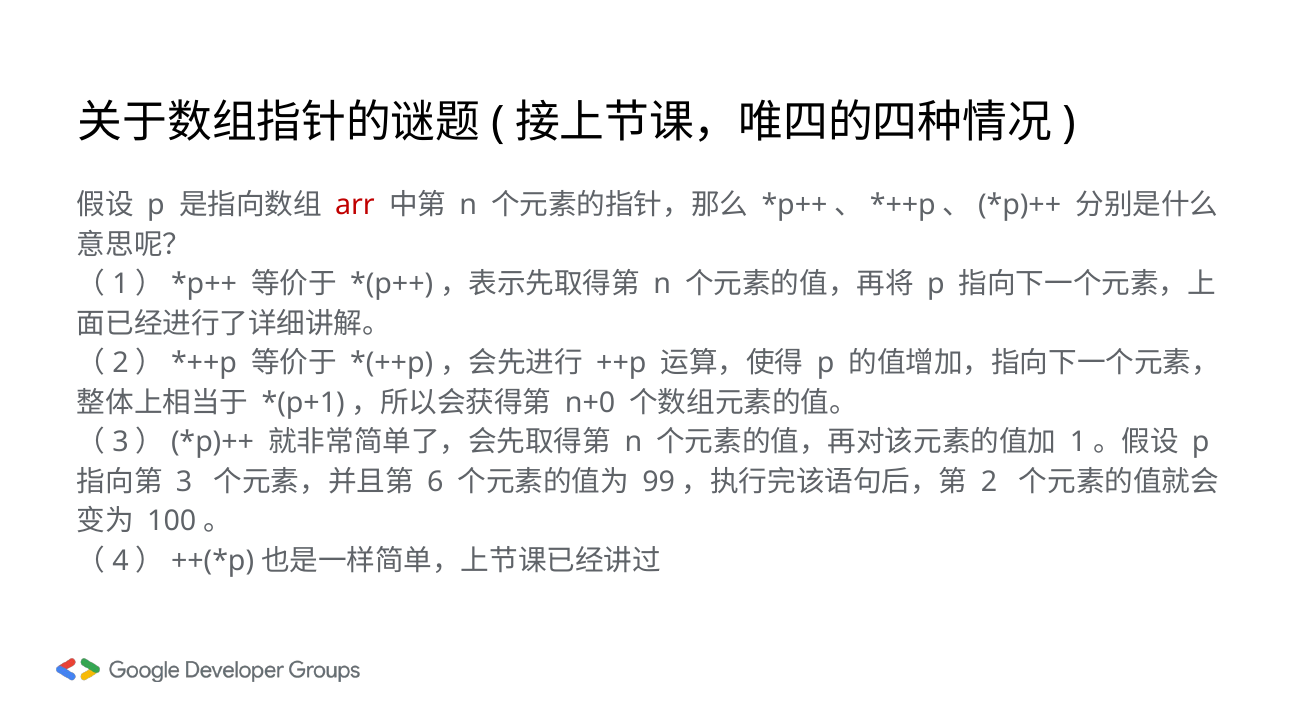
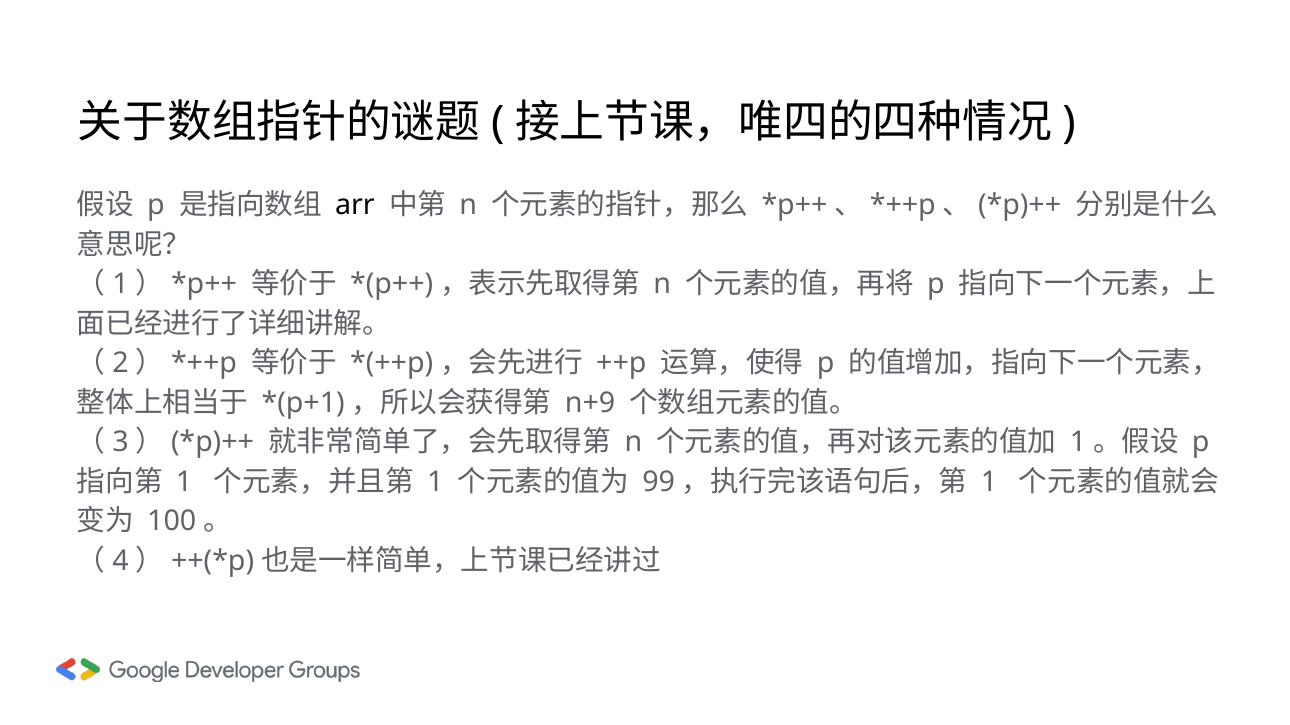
arr colour: red -> black (355, 206)
n+0: n+0 -> n+9 (590, 403)
3: 3 -> 1 (184, 482)
6: 6 -> 1 (435, 482)
2: 2 -> 1 (989, 482)
